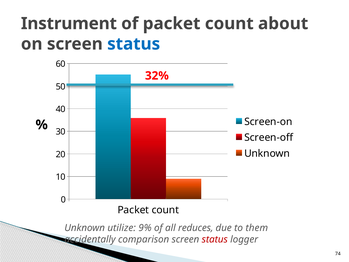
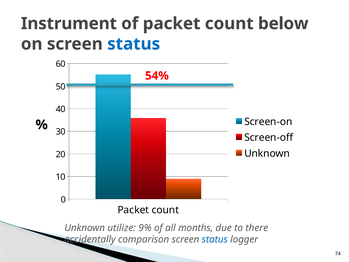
about: about -> below (283, 24)
32%: 32% -> 54% (157, 76)
reduces: reduces -> months (196, 228)
them: them -> there (257, 228)
status colour: red -> blue (215, 239)
